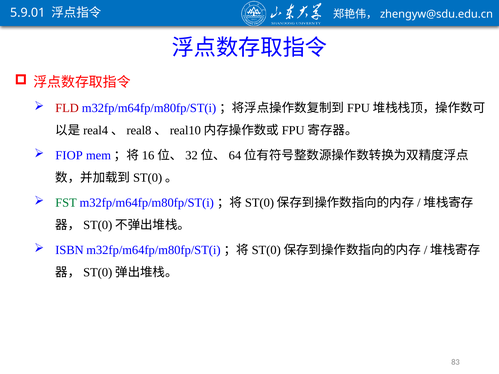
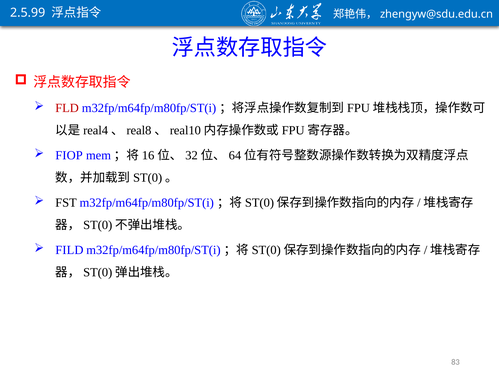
5.9.01: 5.9.01 -> 2.5.99 (28, 13)
FST colour: green -> black (66, 203)
ISBN: ISBN -> FILD (69, 250)
